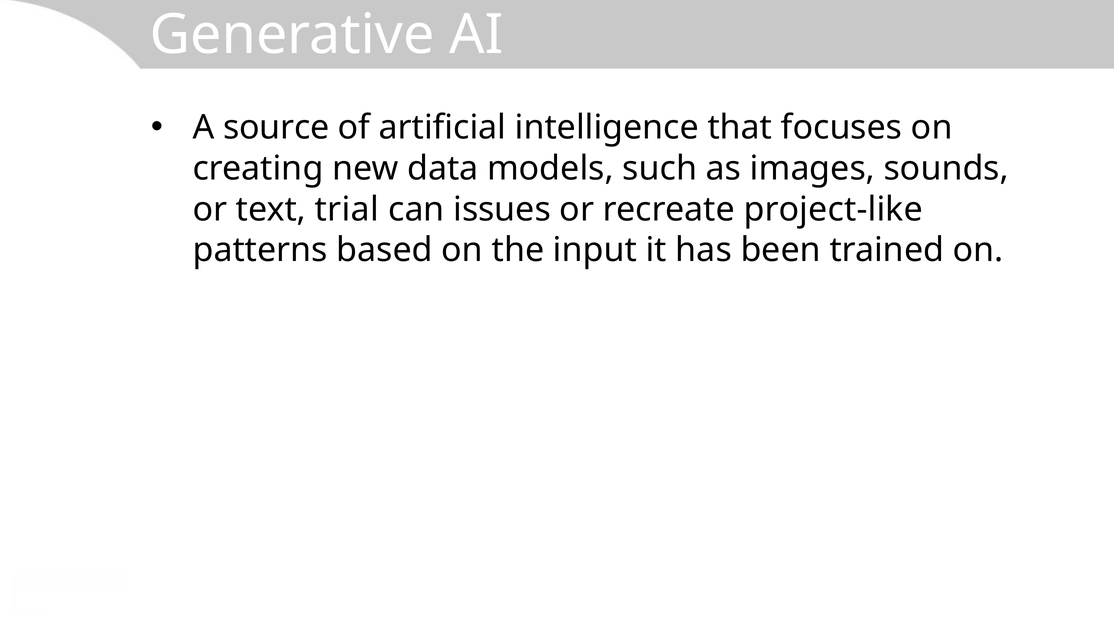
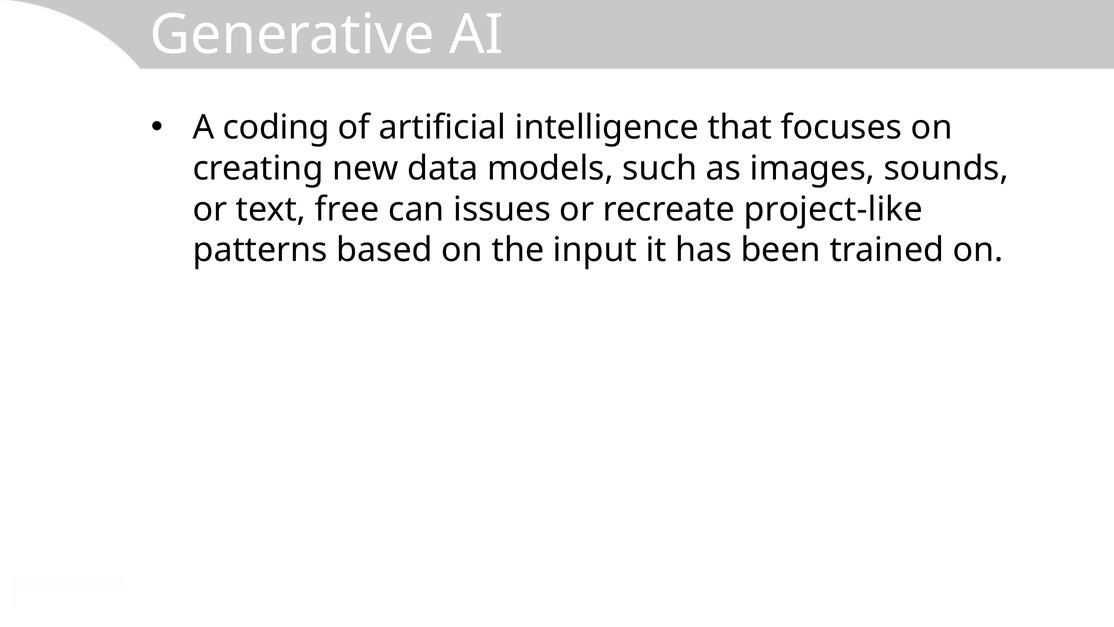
source: source -> coding (276, 128)
trial: trial -> free (347, 209)
